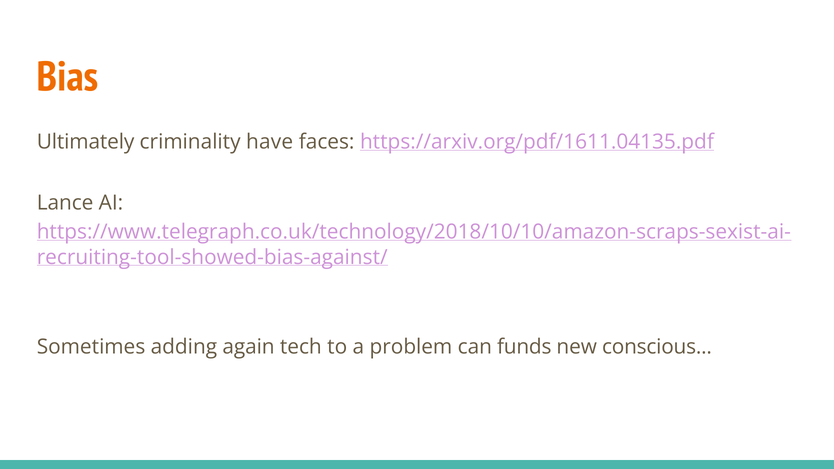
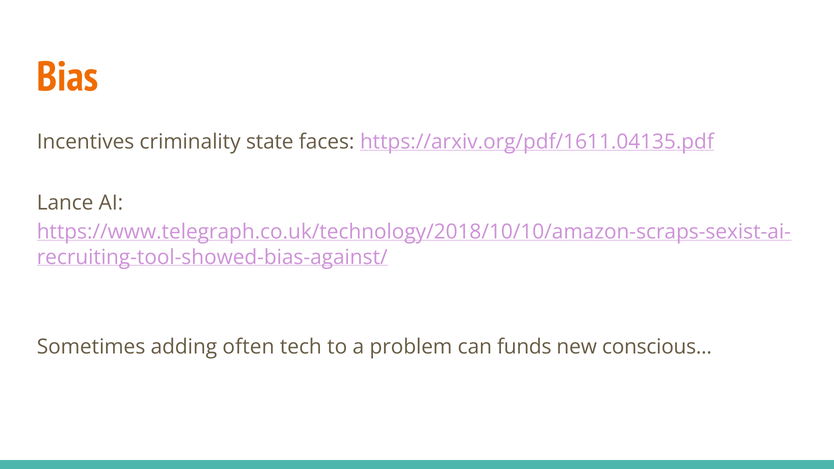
Ultimately: Ultimately -> Incentives (85, 142)
have: have -> state (270, 142)
again: again -> often (248, 347)
